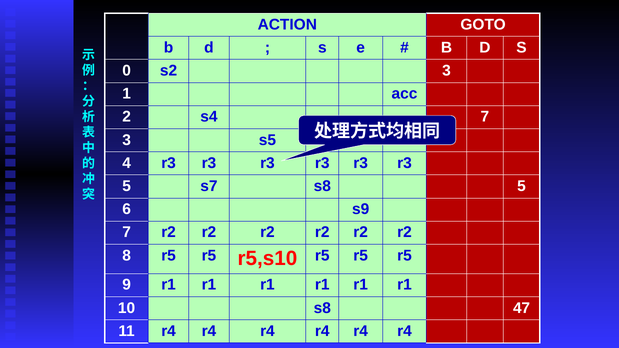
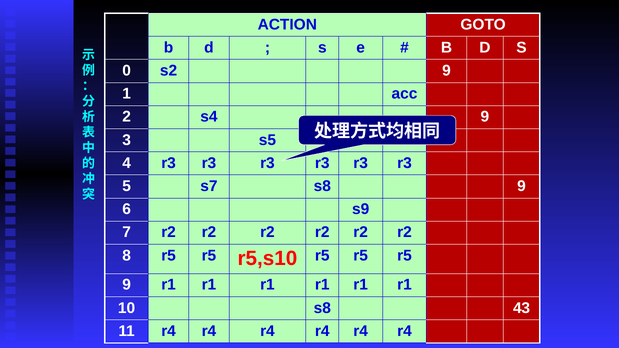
s2 3: 3 -> 9 (447, 71)
s4 7: 7 -> 9 (485, 117)
s8 5: 5 -> 9 (521, 186)
47: 47 -> 43 (522, 308)
